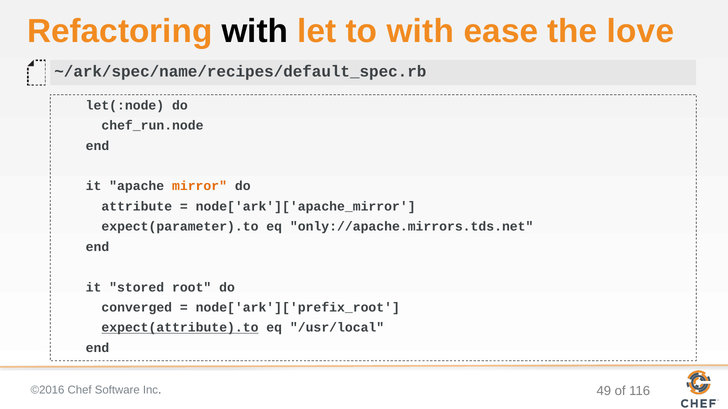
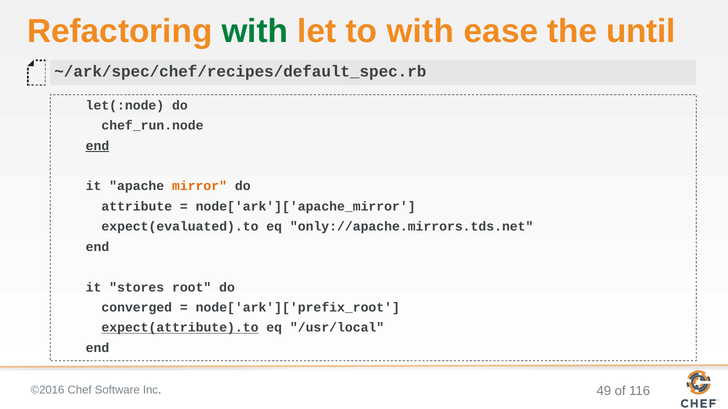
with colour: black -> green (255, 31)
love: love -> until (641, 31)
~/ark/spec/name/recipes/default_spec.rb: ~/ark/spec/name/recipes/default_spec.rb -> ~/ark/spec/chef/recipes/default_spec.rb (240, 72)
end underline: none -> present (97, 146)
expect(parameter).to: expect(parameter).to -> expect(evaluated).to (180, 227)
stored: stored -> stores (137, 288)
